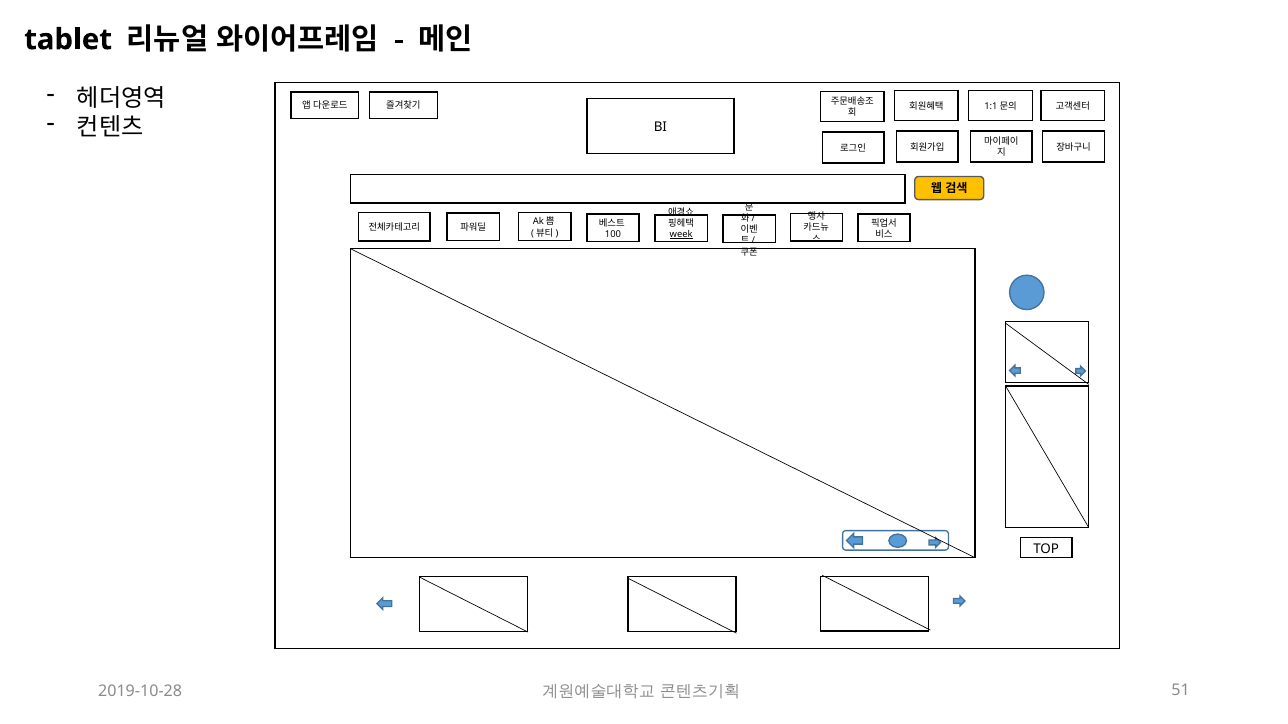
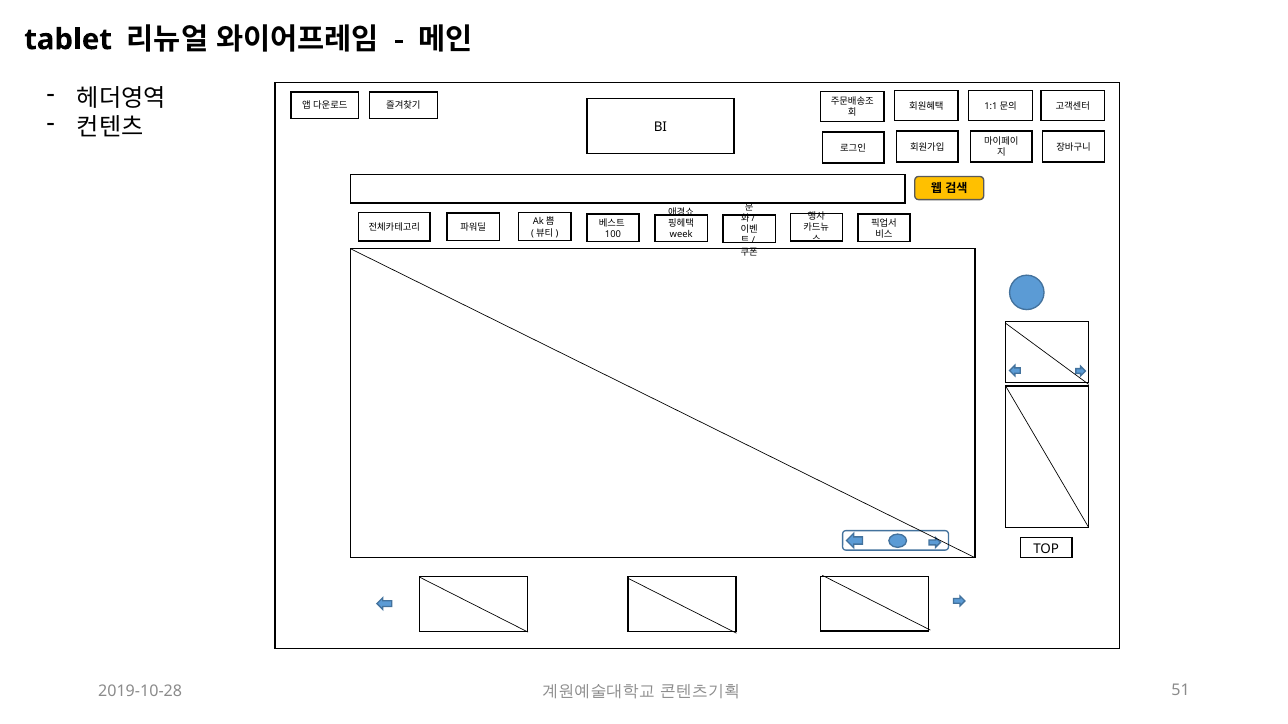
week underline: present -> none (681, 235)
